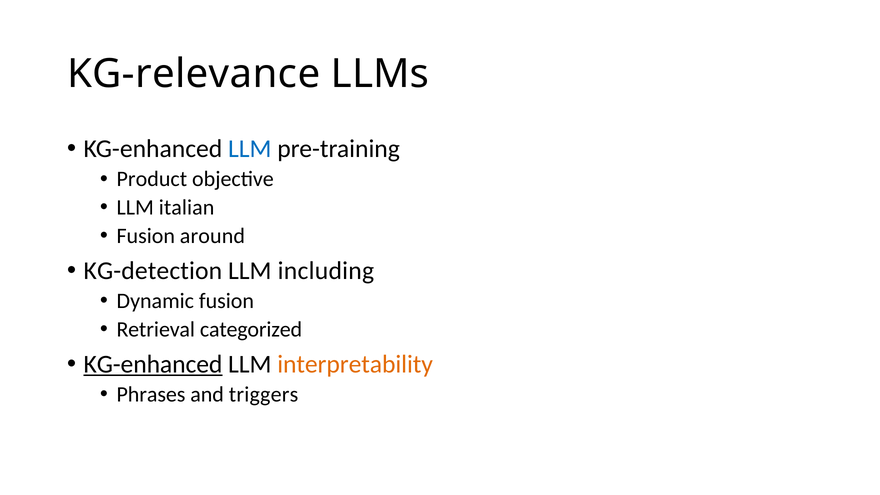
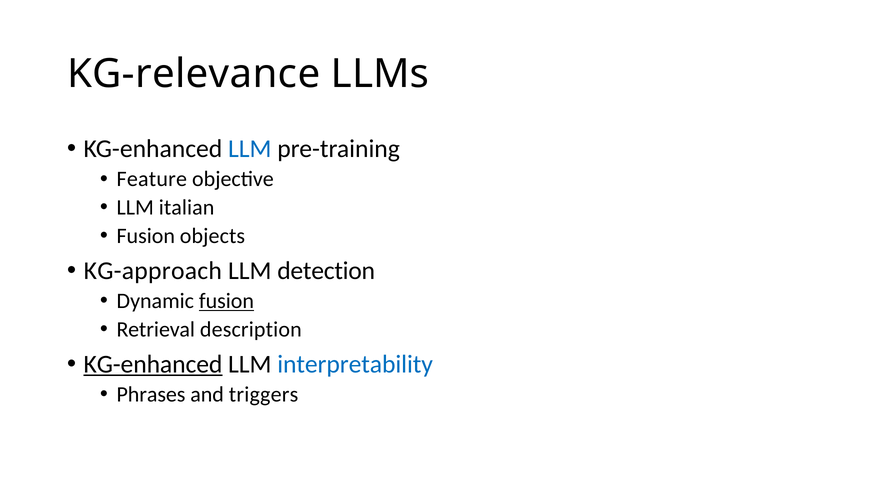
Product: Product -> Feature (152, 179)
around: around -> objects (212, 236)
KG-detection: KG-detection -> KG-approach (153, 271)
including: including -> detection (326, 271)
fusion underline: none -> present (226, 301)
categorized: categorized -> description (251, 329)
interpretability colour: orange -> blue (355, 364)
